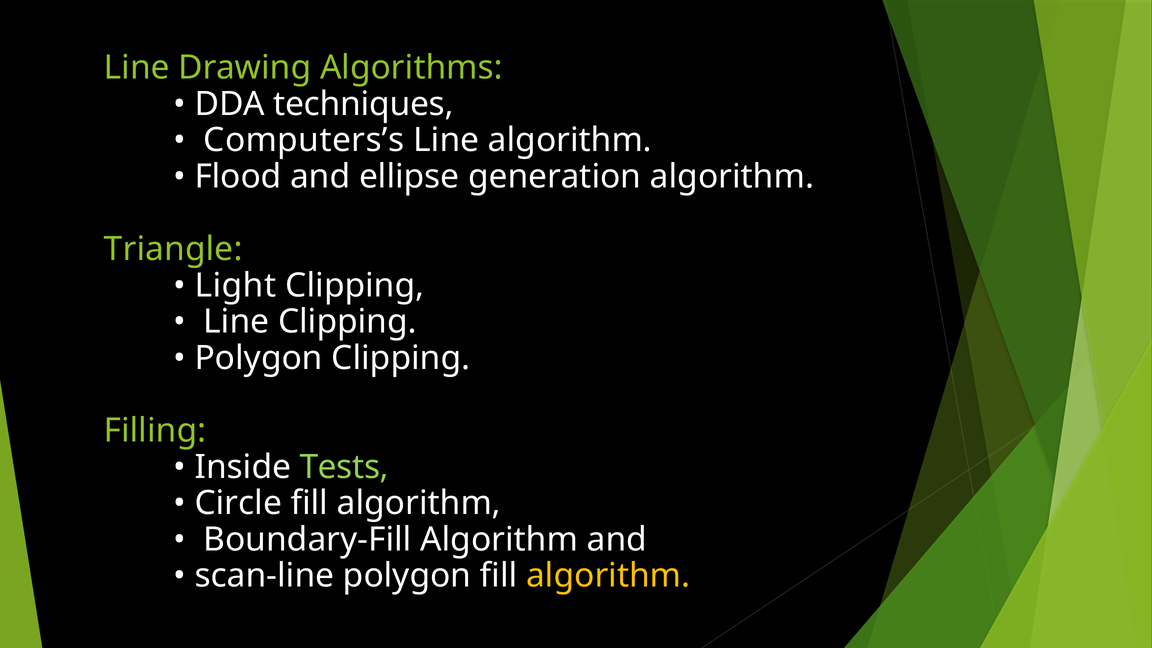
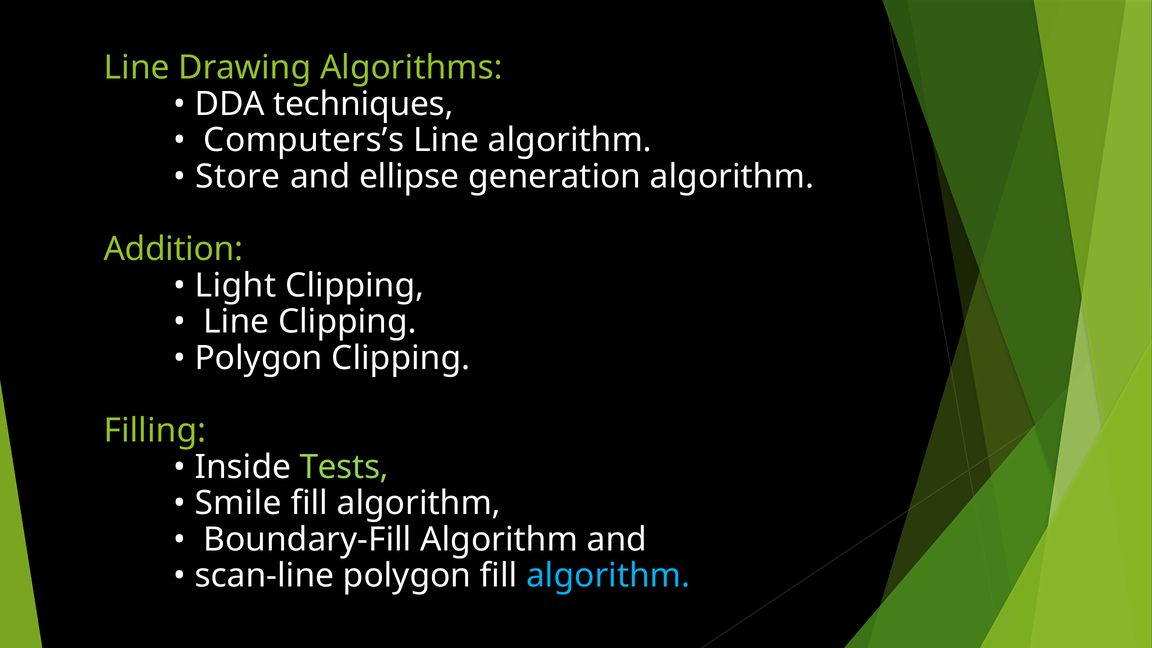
Flood: Flood -> Store (238, 177)
Triangle: Triangle -> Addition (173, 249)
Circle: Circle -> Smile (238, 503)
algorithm colour: yellow -> light blue (608, 576)
